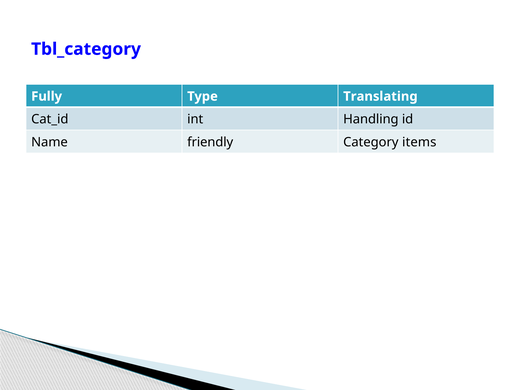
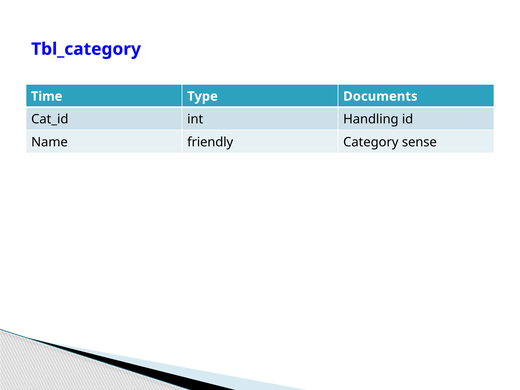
Fully: Fully -> Time (47, 96)
Translating: Translating -> Documents (380, 96)
items: items -> sense (419, 142)
